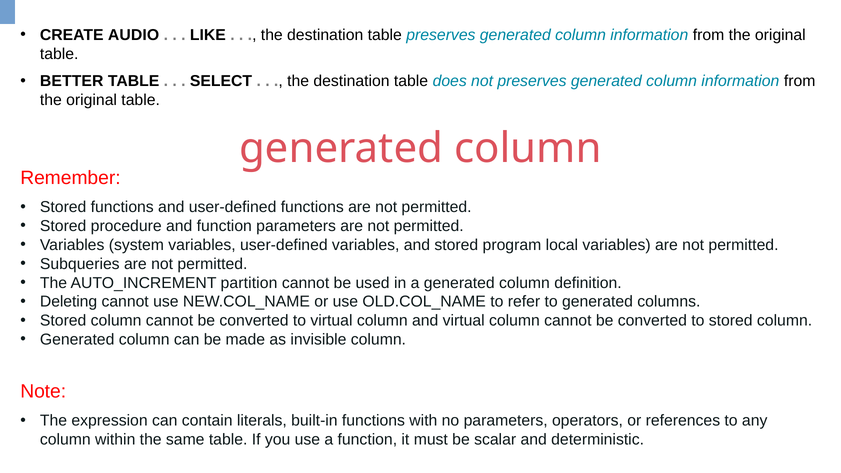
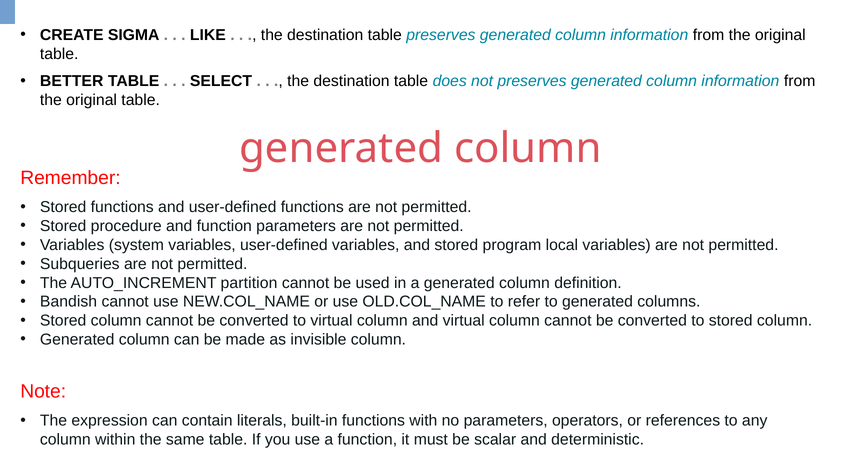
AUDIO: AUDIO -> SIGMA (134, 35)
Deleting: Deleting -> Bandish (69, 302)
